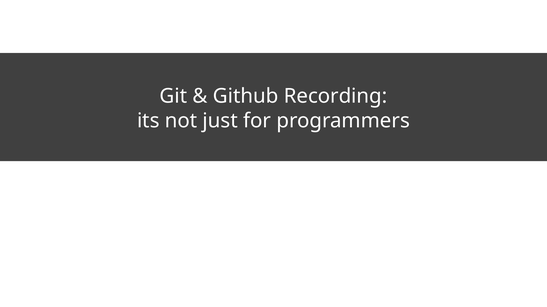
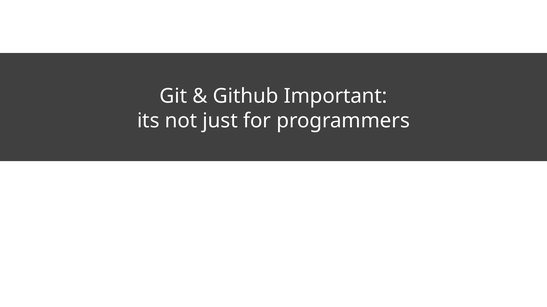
Recording: Recording -> Important (336, 96)
